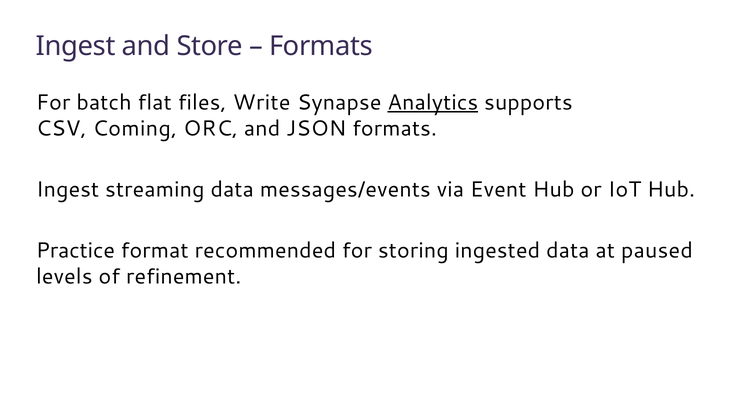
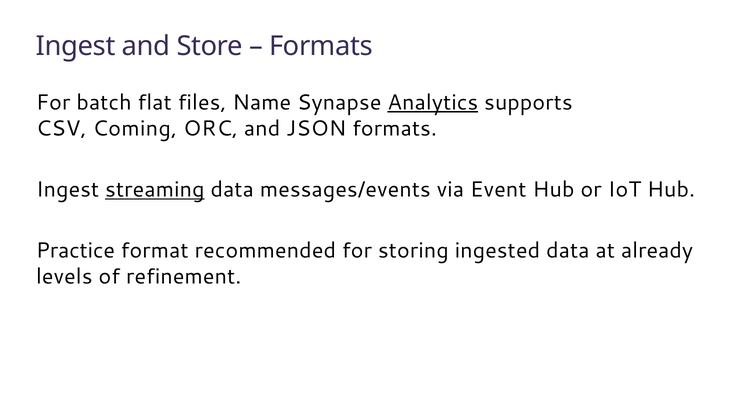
Write: Write -> Name (262, 102)
streaming underline: none -> present (155, 189)
paused: paused -> already (657, 250)
